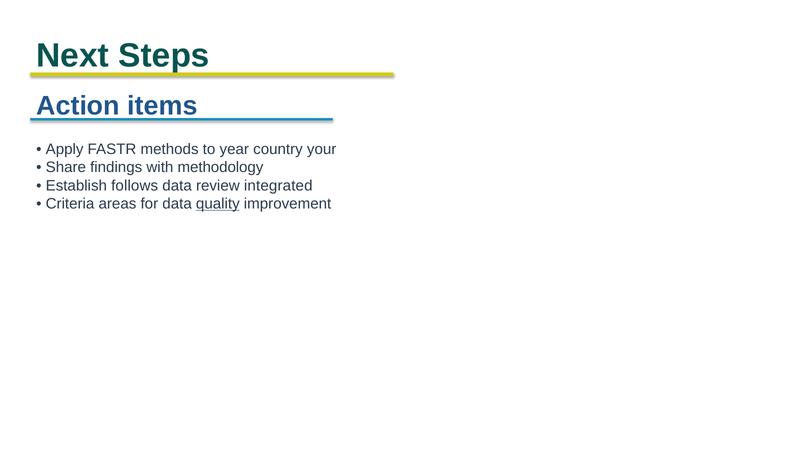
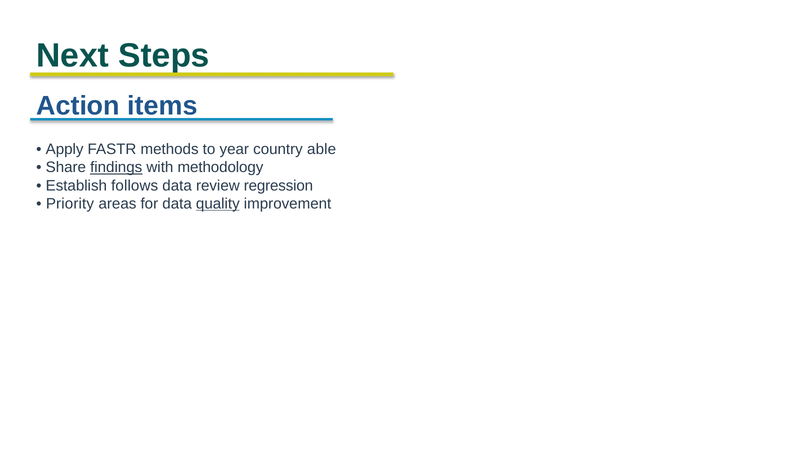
your: your -> able (322, 149)
findings underline: none -> present (116, 167)
integrated: integrated -> regression (278, 186)
Criteria: Criteria -> Priority (70, 204)
